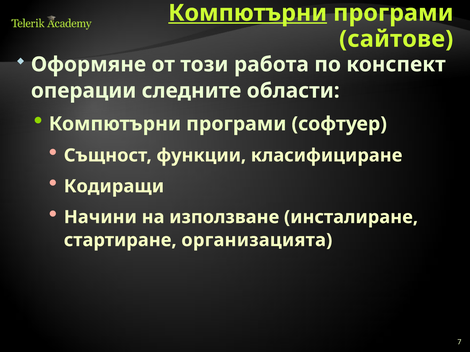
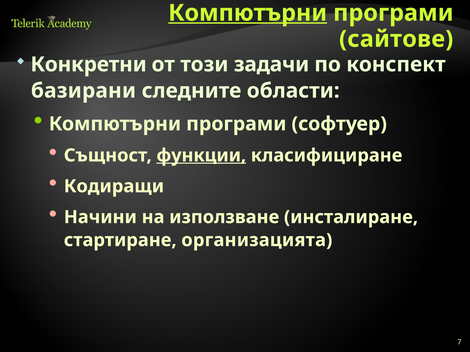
Оформяне: Оформяне -> Конкретни (89, 65)
работа: работа -> задачи (272, 65)
операции: операции -> базирани (83, 91)
функции underline: none -> present (201, 156)
